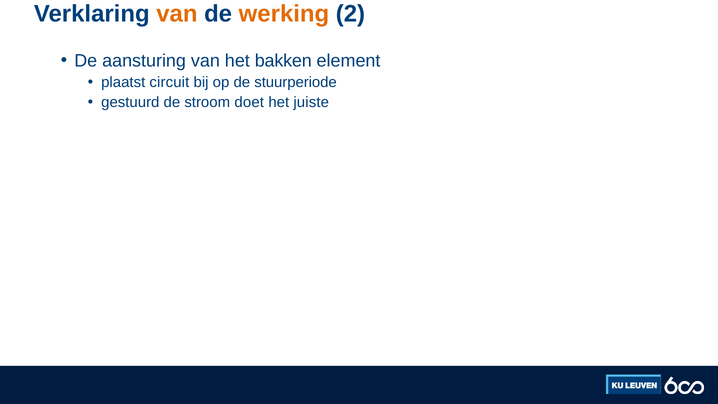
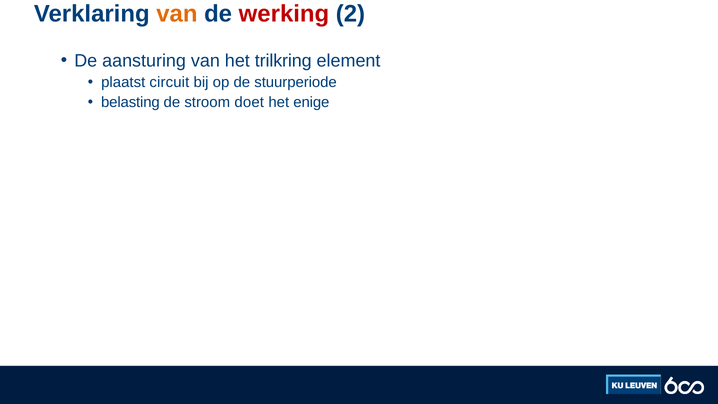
werking colour: orange -> red (284, 14)
bakken: bakken -> trilkring (283, 61)
gestuurd: gestuurd -> belasting (130, 102)
juiste: juiste -> enige (311, 102)
